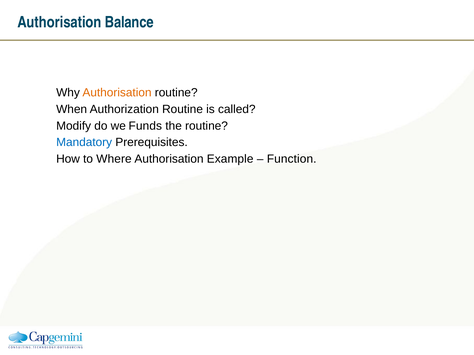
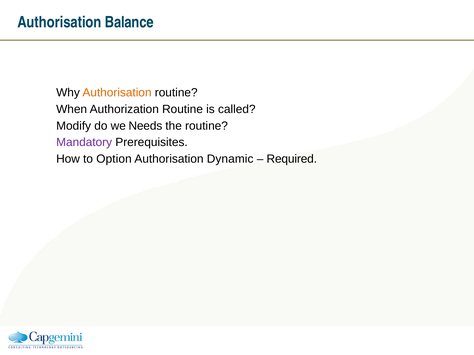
Funds: Funds -> Needs (145, 126)
Mandatory colour: blue -> purple (84, 143)
Where: Where -> Option (114, 159)
Example: Example -> Dynamic (230, 159)
Function: Function -> Required (292, 159)
